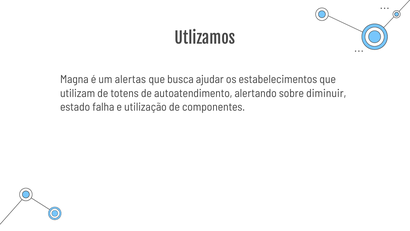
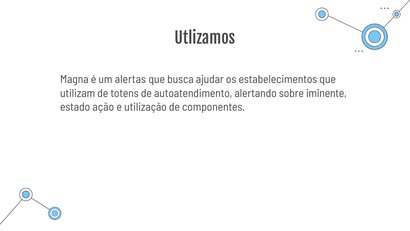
diminuir: diminuir -> iminente (326, 93)
falha: falha -> ação (103, 107)
